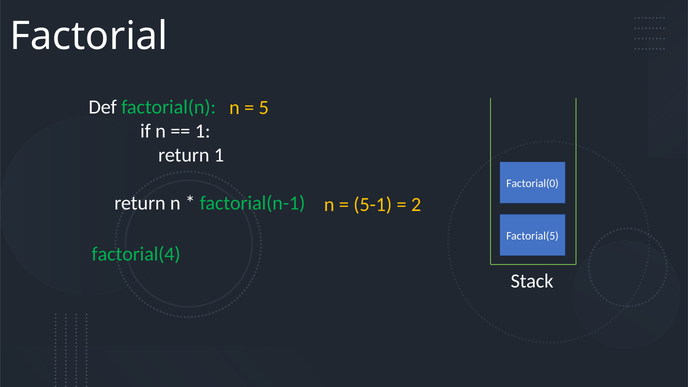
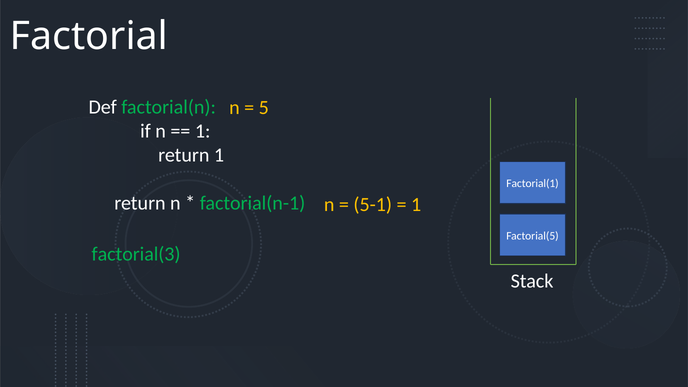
Factorial(0: Factorial(0 -> Factorial(1 (533, 183)
2: 2 -> 1 (416, 205)
factorial(4: factorial(4 -> factorial(3 (136, 254)
